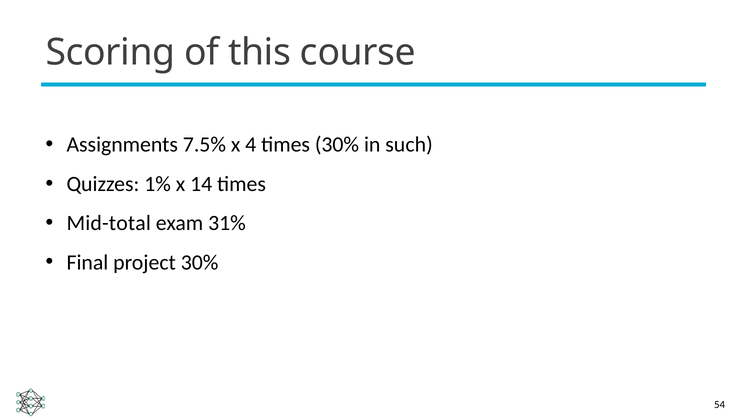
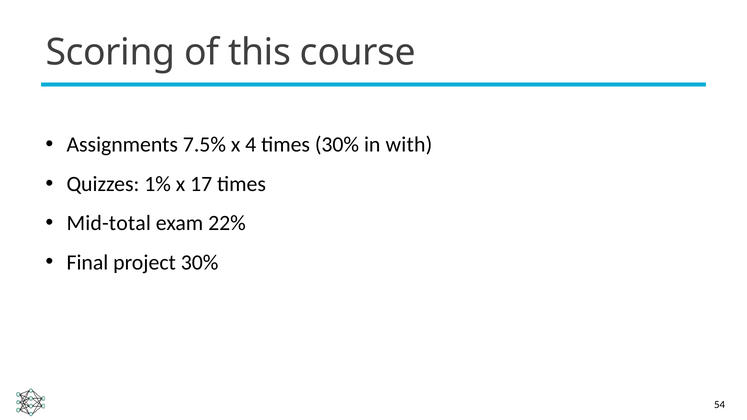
such: such -> with (409, 145)
14: 14 -> 17 (201, 184)
31%: 31% -> 22% (227, 223)
